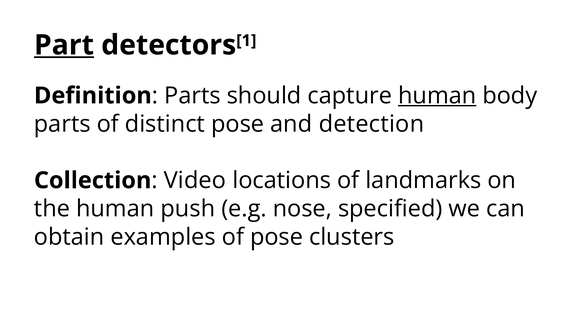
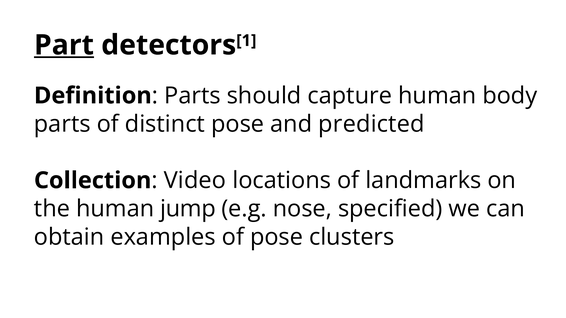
human underline: present -> none (437, 96)
detection: detection -> predicted (372, 124)
push: push -> jump (188, 209)
